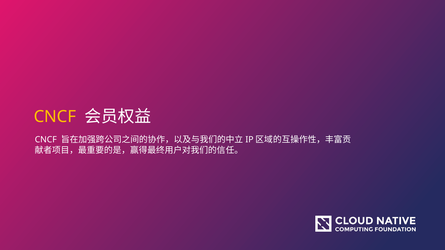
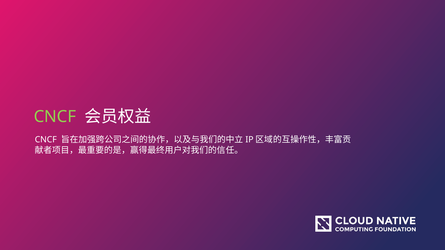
CNCF colour: yellow -> light green (55, 117)
